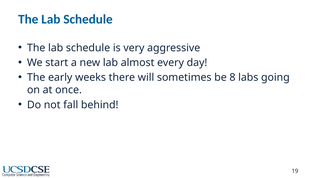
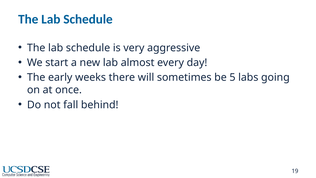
8: 8 -> 5 (232, 77)
